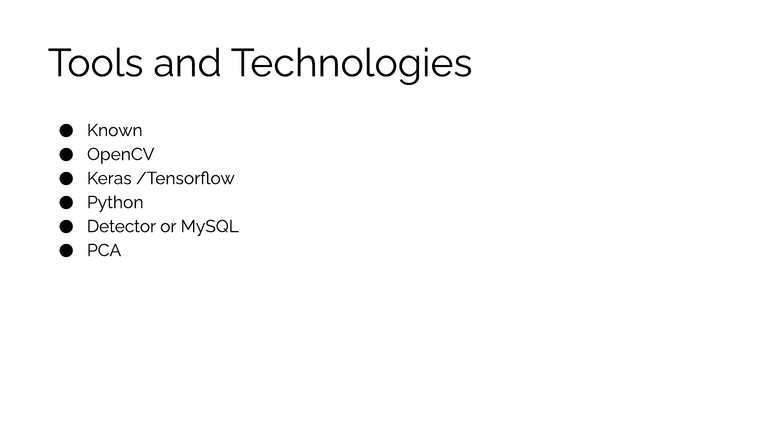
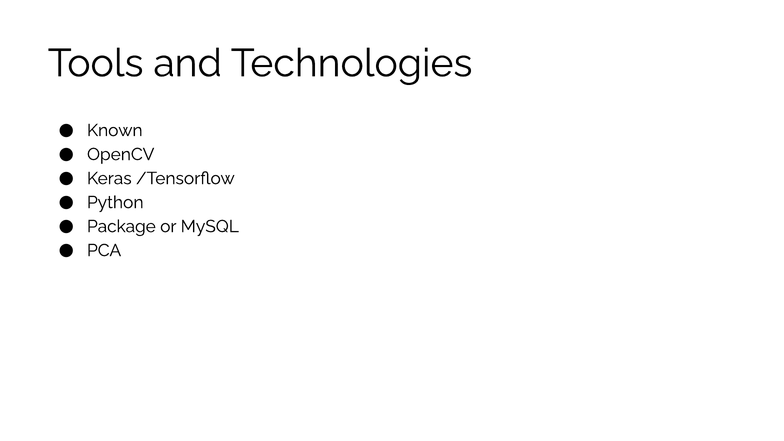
Detector: Detector -> Package (121, 226)
